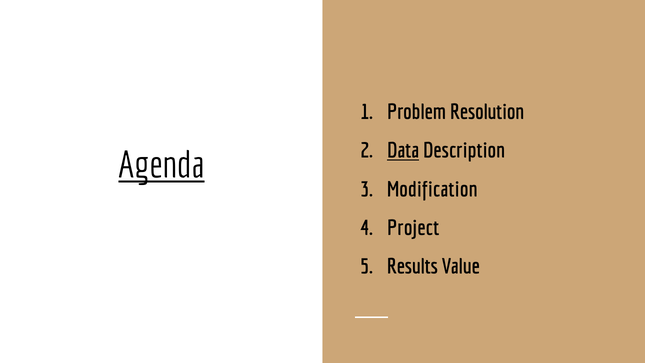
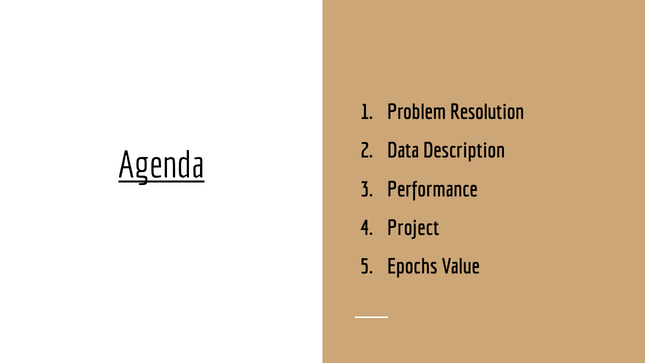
Data underline: present -> none (403, 151)
Modification: Modification -> Performance (432, 189)
Results: Results -> Epochs (412, 267)
